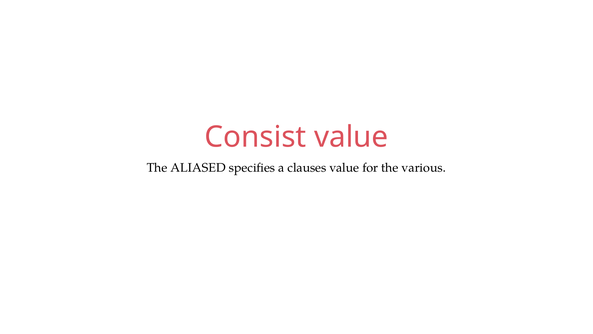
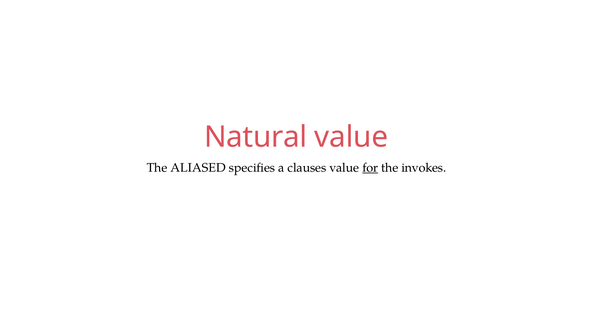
Consist: Consist -> Natural (256, 137)
for underline: none -> present (370, 168)
various: various -> invokes (424, 168)
